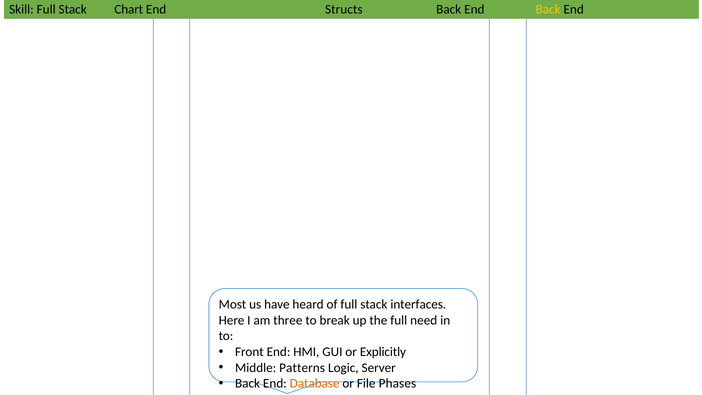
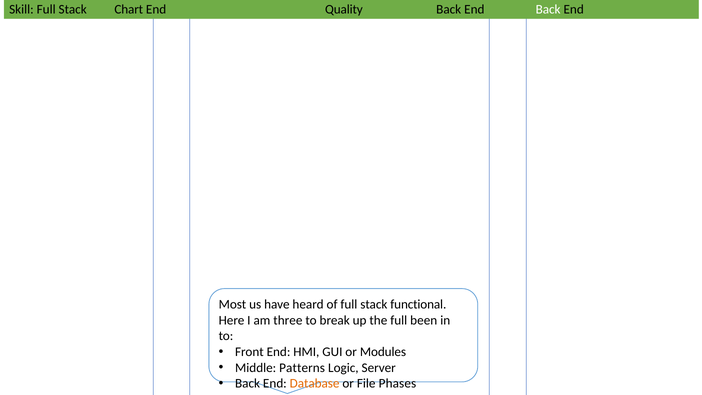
Structs: Structs -> Quality (344, 9)
Back colour: yellow -> white (548, 9)
interfaces: interfaces -> functional (418, 304)
need: need -> been (424, 320)
Explicitly: Explicitly -> Modules (383, 352)
